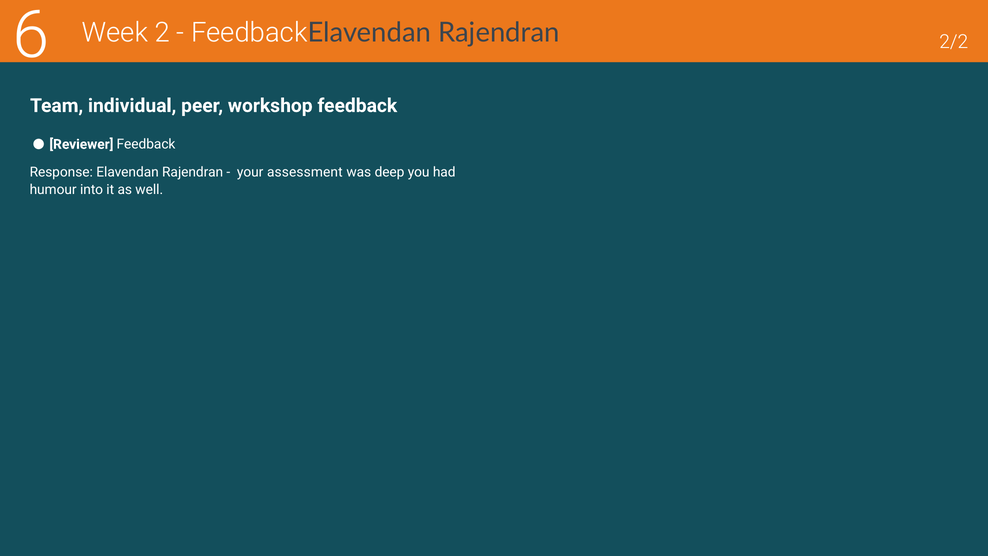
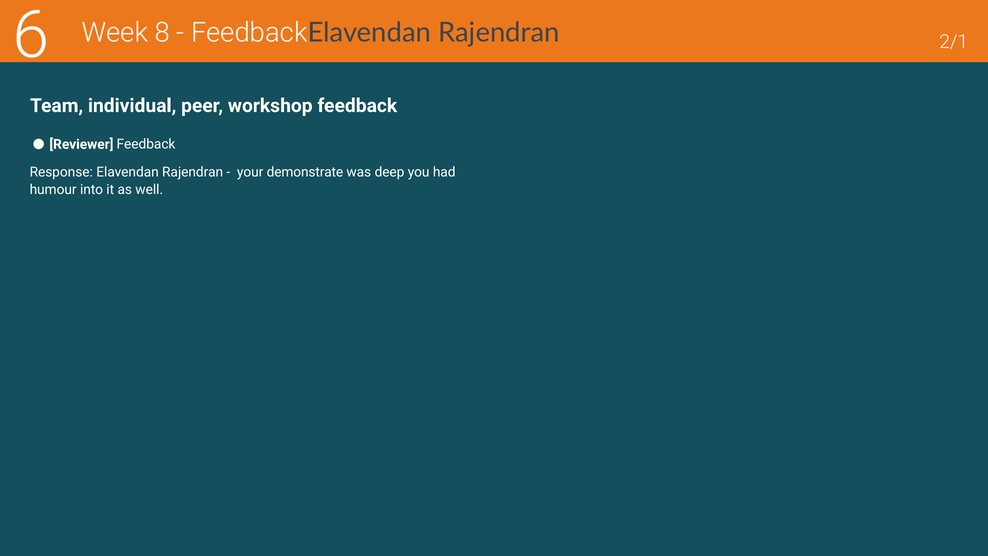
2: 2 -> 8 (162, 33)
2/2: 2/2 -> 2/1 (954, 42)
assessment: assessment -> demonstrate (305, 172)
